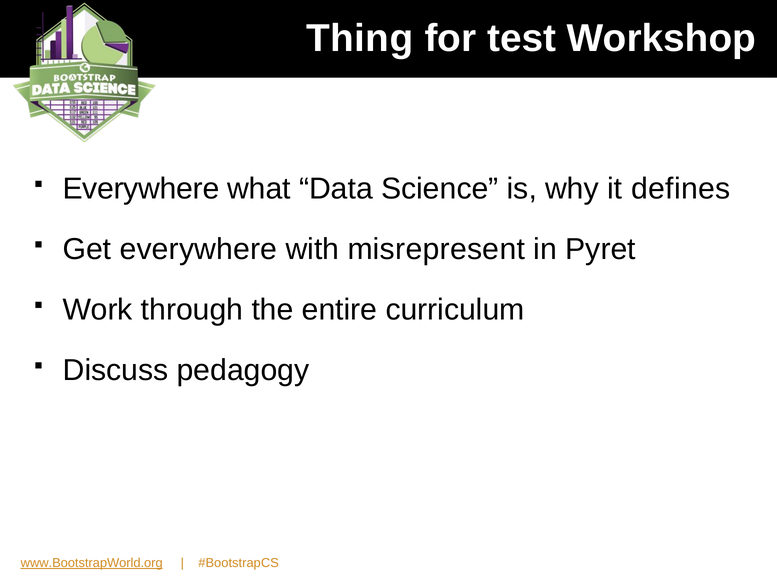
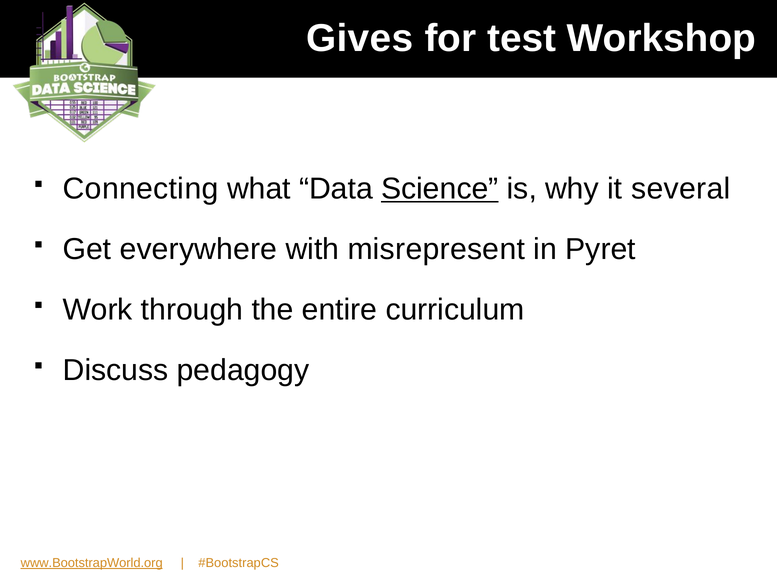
Thing: Thing -> Gives (360, 38)
Everywhere: Everywhere -> Connecting (141, 189)
Science underline: none -> present (440, 189)
defines: defines -> several (681, 189)
